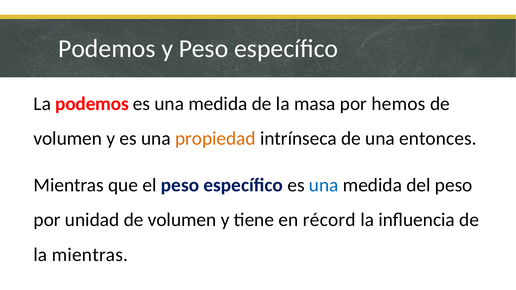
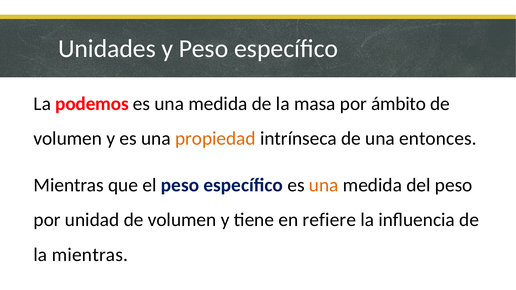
Podemos: Podemos -> Unidades (107, 49)
hemos: hemos -> ámbito (399, 104)
una colour: blue -> orange (324, 185)
récord: récord -> refiere (329, 220)
